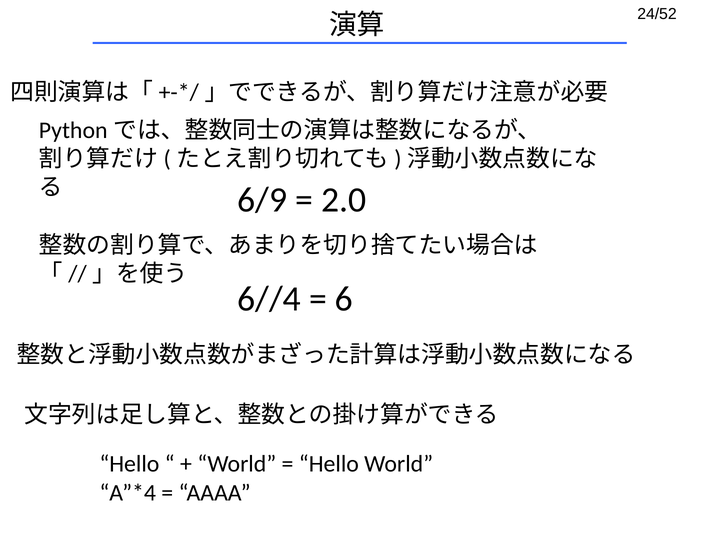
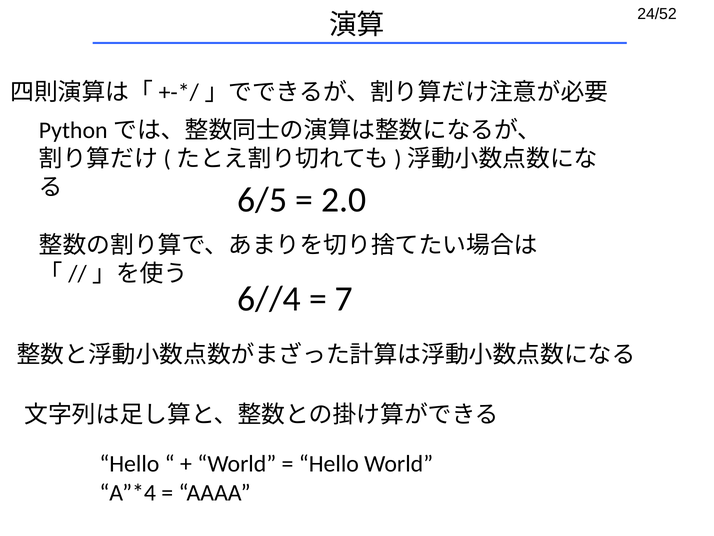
6/9: 6/9 -> 6/5 (262, 200)
6: 6 -> 7 (344, 298)
